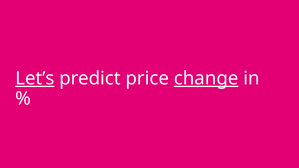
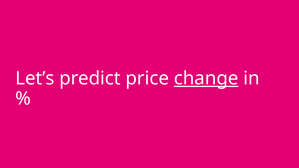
Let’s underline: present -> none (35, 78)
